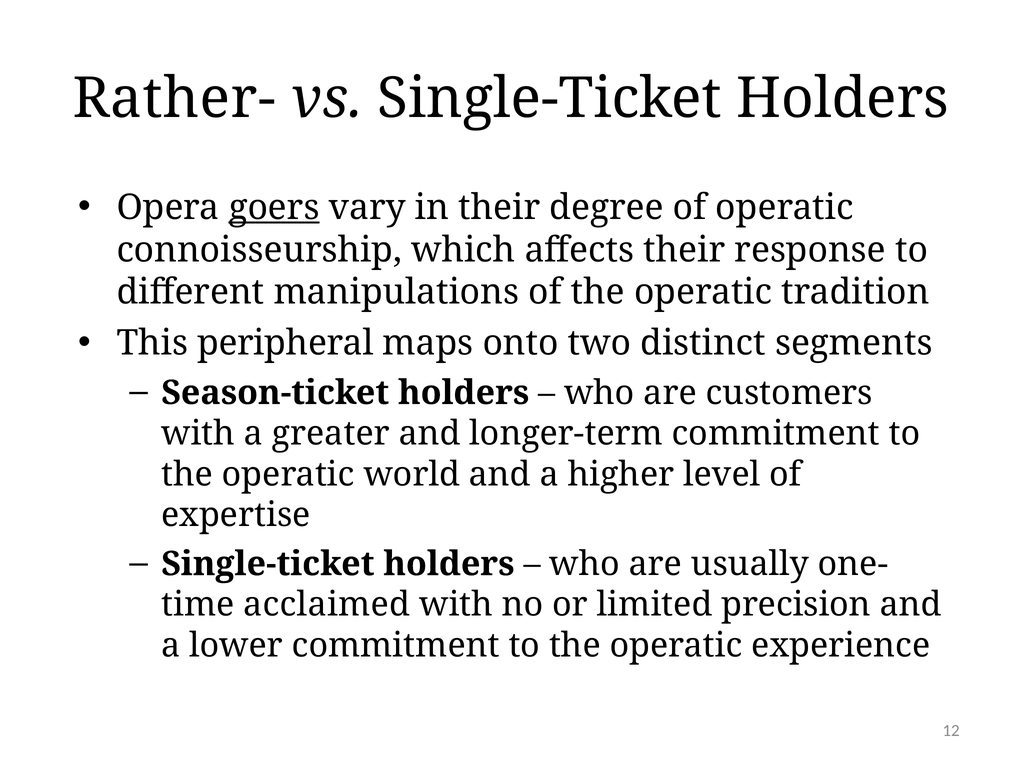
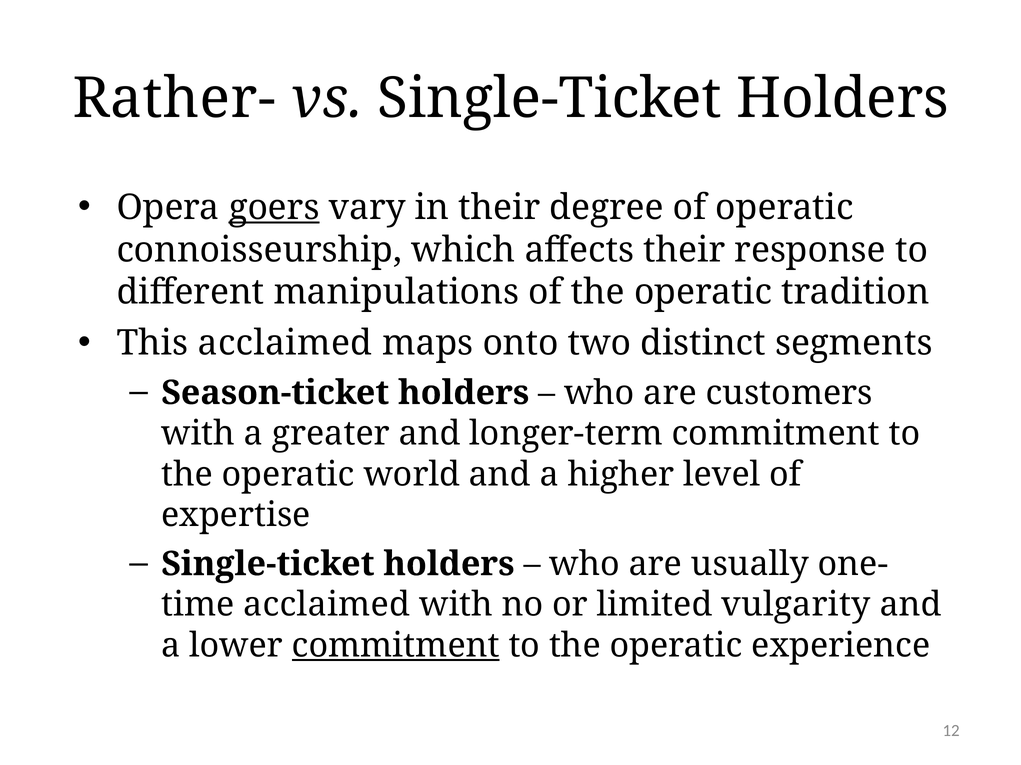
This peripheral: peripheral -> acclaimed (285, 344)
precision: precision -> vulgarity (796, 605)
commitment underline: none -> present (396, 646)
